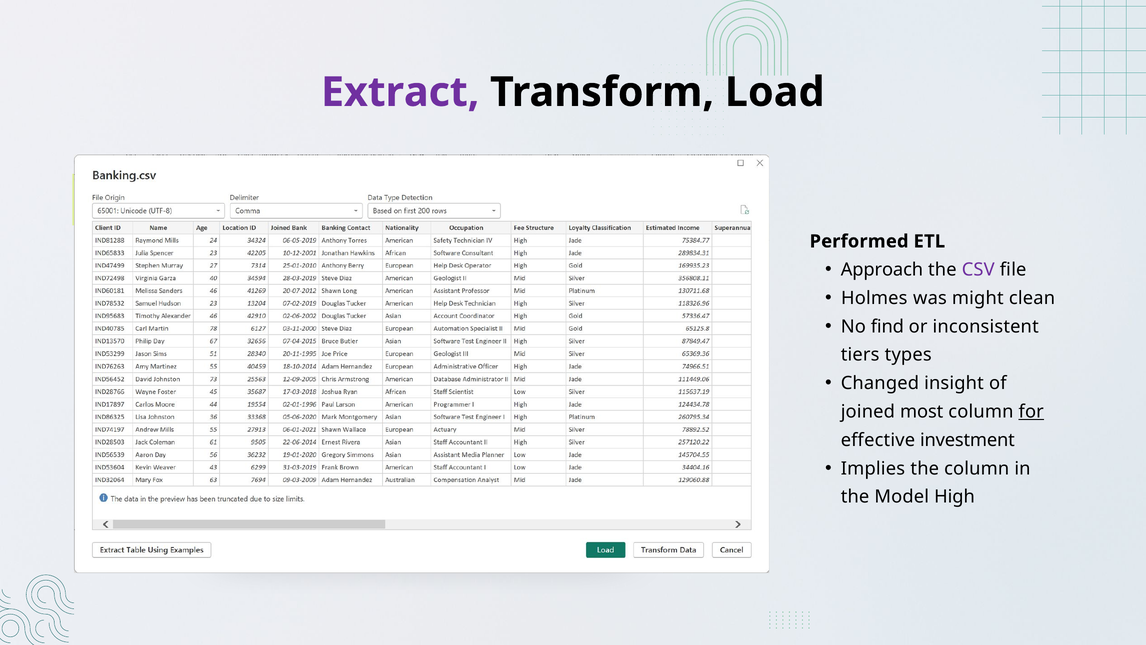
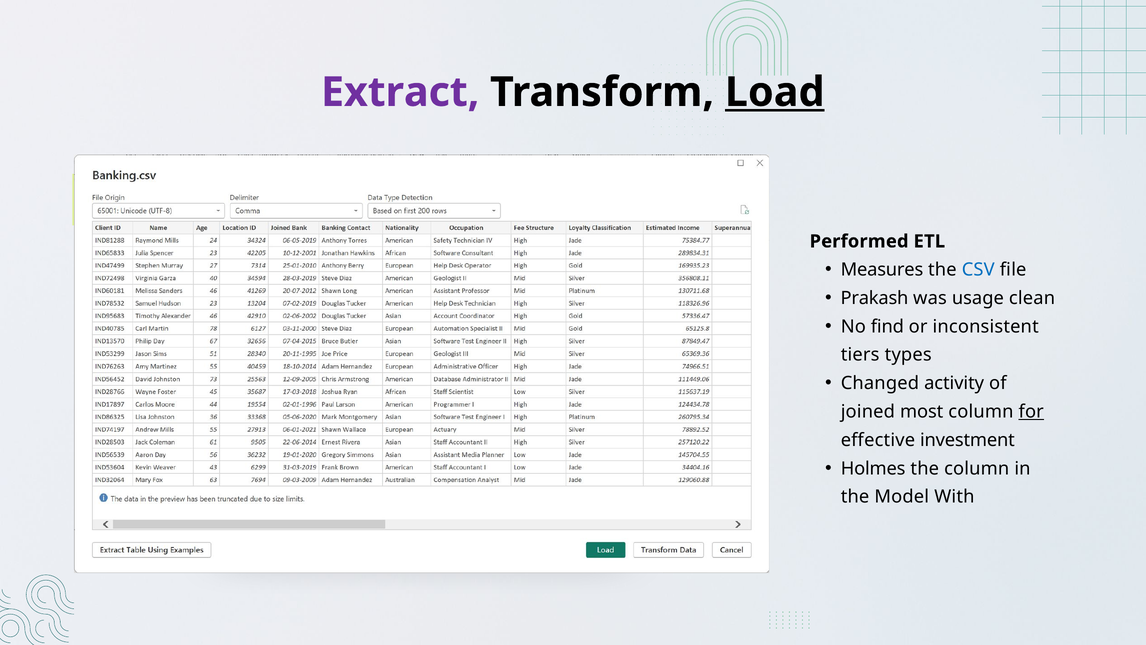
Load underline: none -> present (775, 92)
Approach: Approach -> Measures (882, 270)
CSV colour: purple -> blue (978, 270)
Holmes: Holmes -> Prakash (874, 298)
might: might -> usage (978, 298)
insight: insight -> activity (954, 383)
Implies: Implies -> Holmes (873, 468)
High: High -> With (954, 497)
